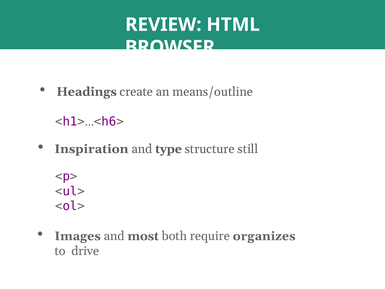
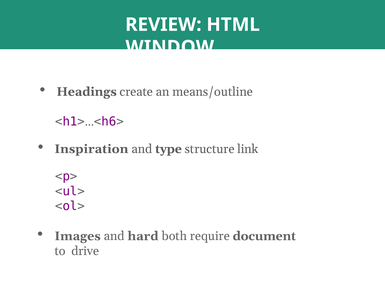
BROWSER: BROWSER -> WINDOW (170, 47)
still: still -> link (248, 149)
most: most -> hard (143, 236)
organizes: organizes -> document (264, 236)
